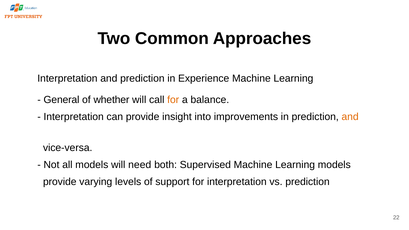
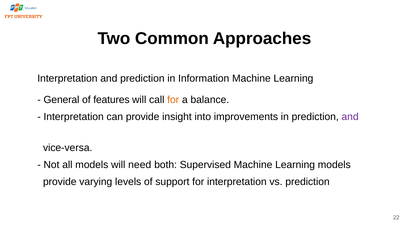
Experience: Experience -> Information (204, 79)
whether: whether -> features (111, 100)
and colour: orange -> purple (350, 117)
